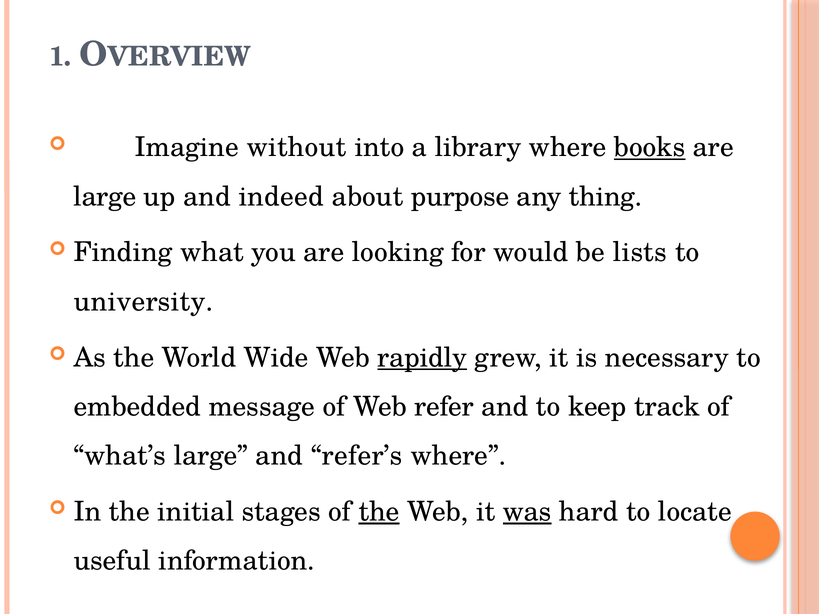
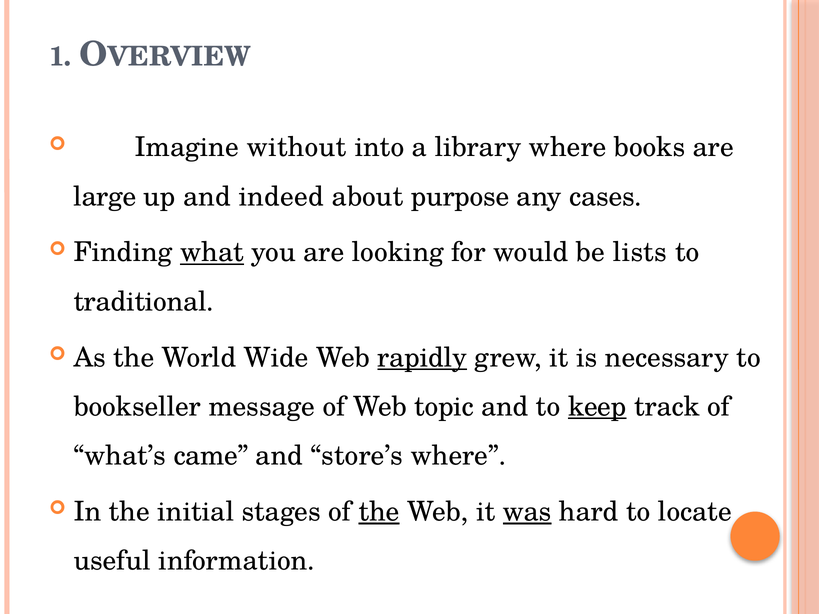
books underline: present -> none (650, 147)
thing: thing -> cases (606, 197)
what underline: none -> present (212, 253)
university: university -> traditional (144, 302)
embedded: embedded -> bookseller (137, 407)
refer: refer -> topic (444, 407)
keep underline: none -> present (597, 407)
what’s large: large -> came (211, 456)
refer’s: refer’s -> store’s (357, 456)
